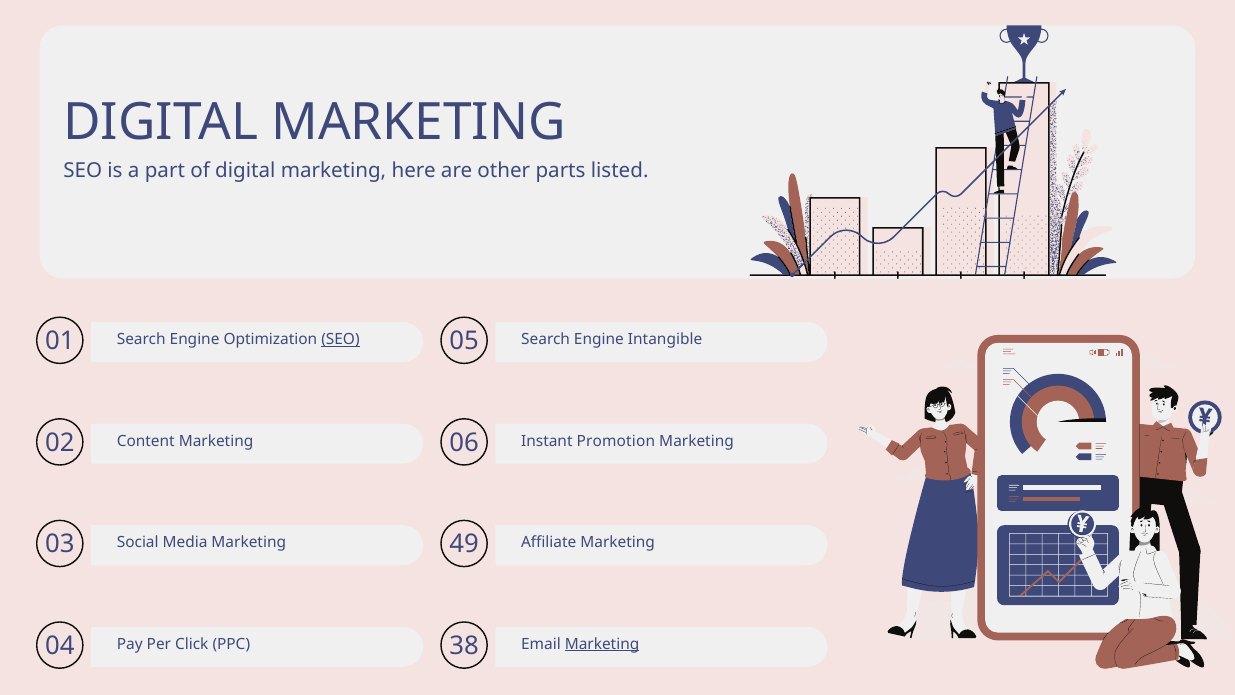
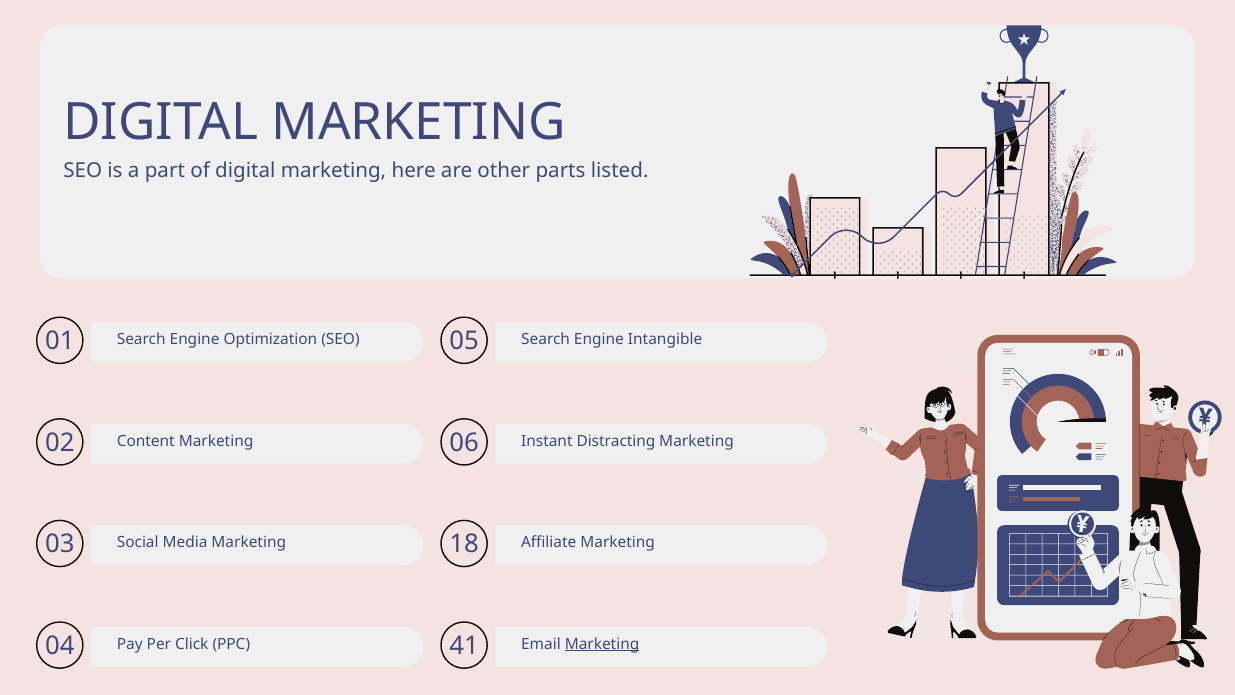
SEO underline: present -> none (340, 339)
Promotion: Promotion -> Distracting (616, 441)
49: 49 -> 18 (464, 544)
38: 38 -> 41 (464, 646)
